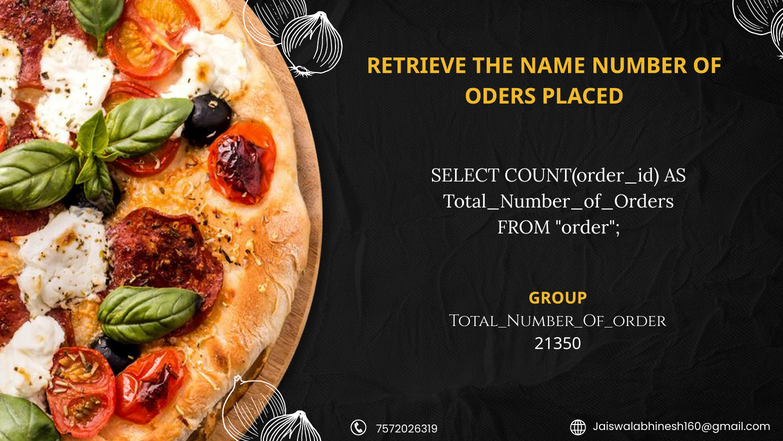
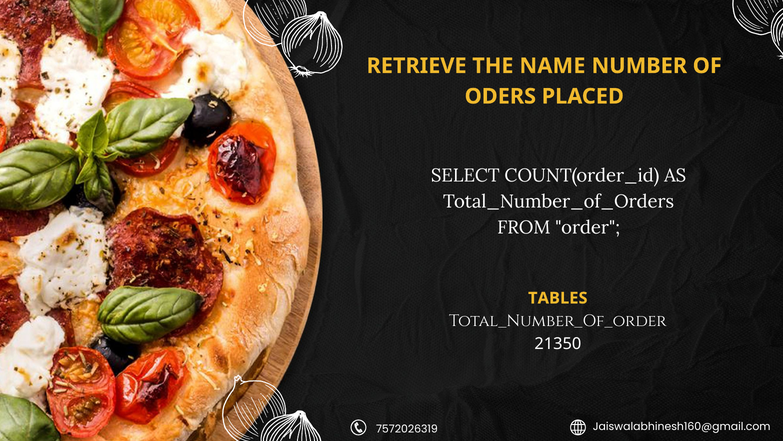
GROUP: GROUP -> TABLES (558, 298)
